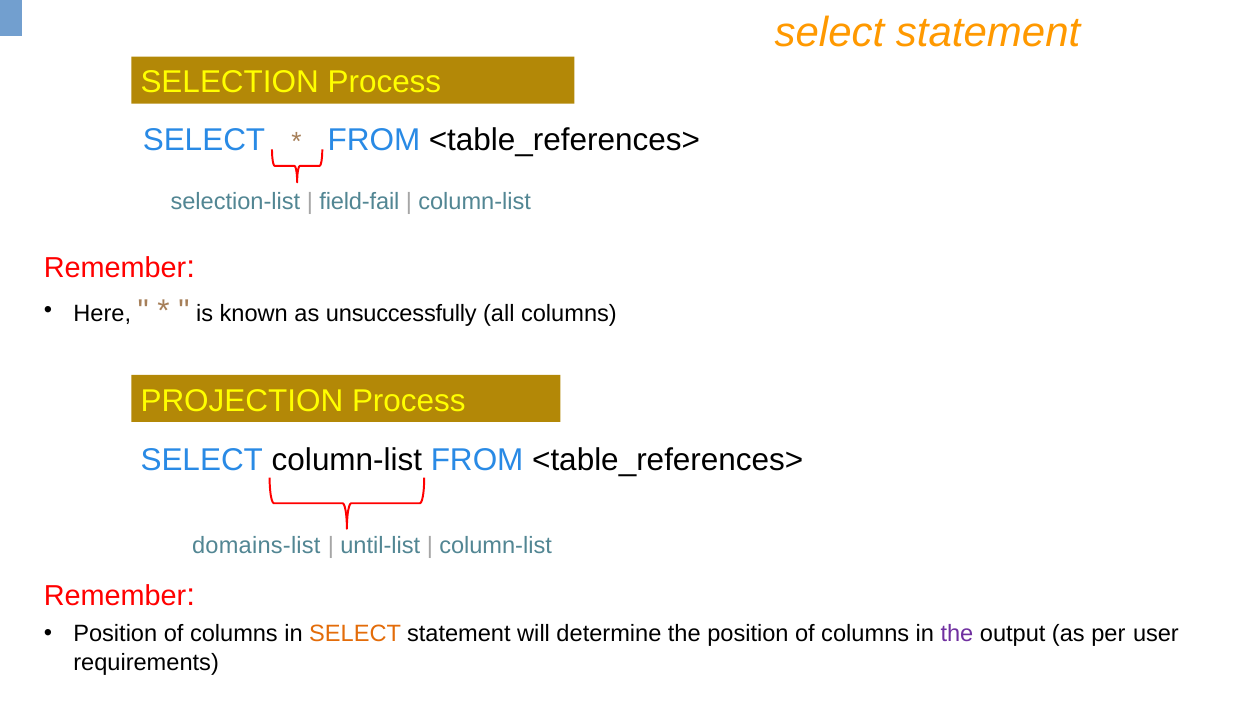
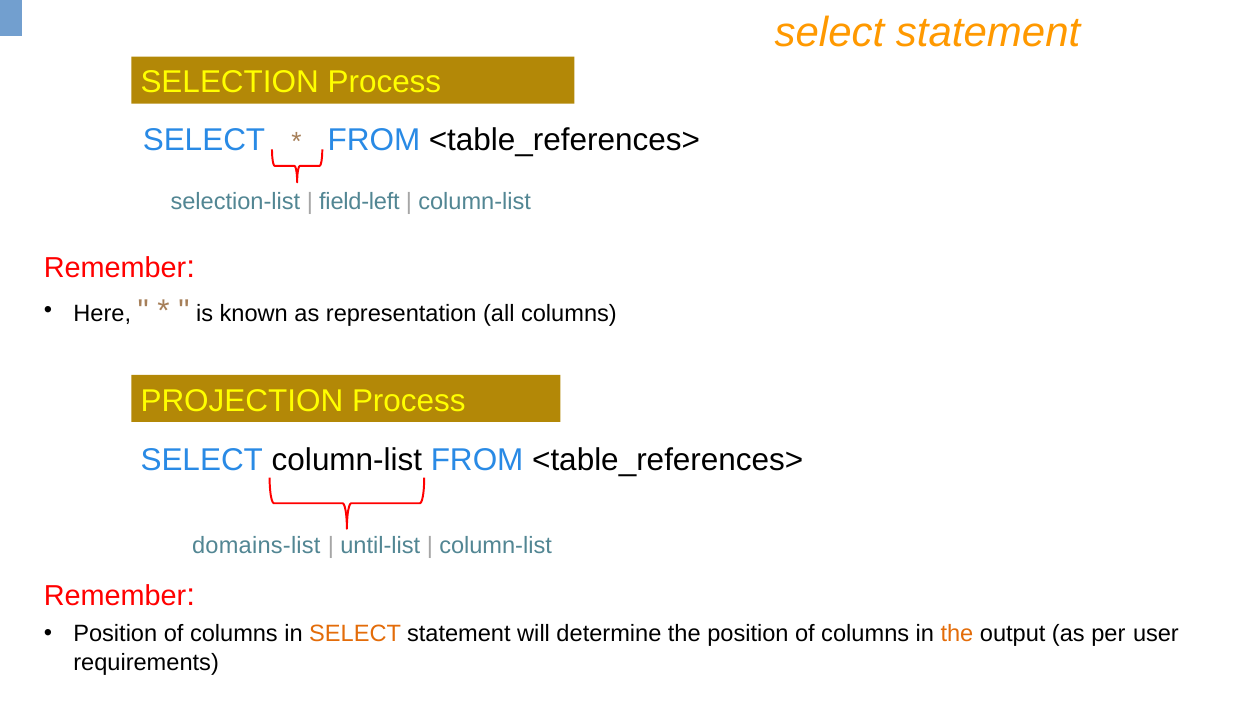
field-fail: field-fail -> field-left (359, 202)
unsuccessfully: unsuccessfully -> representation (401, 314)
the colour: purple -> orange (957, 634)
